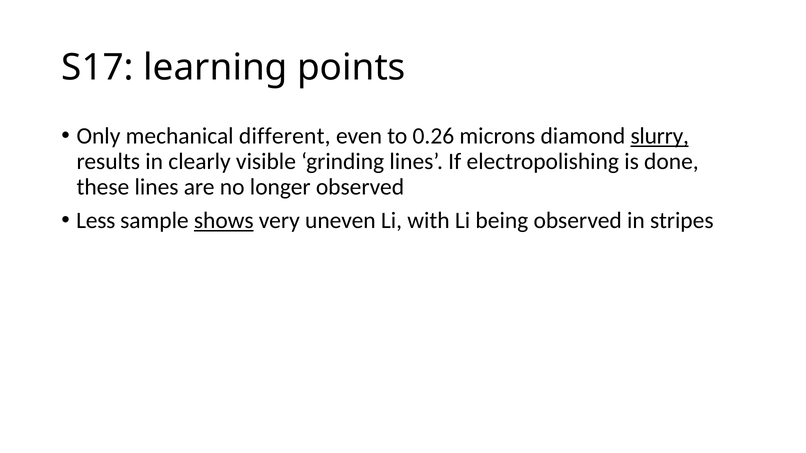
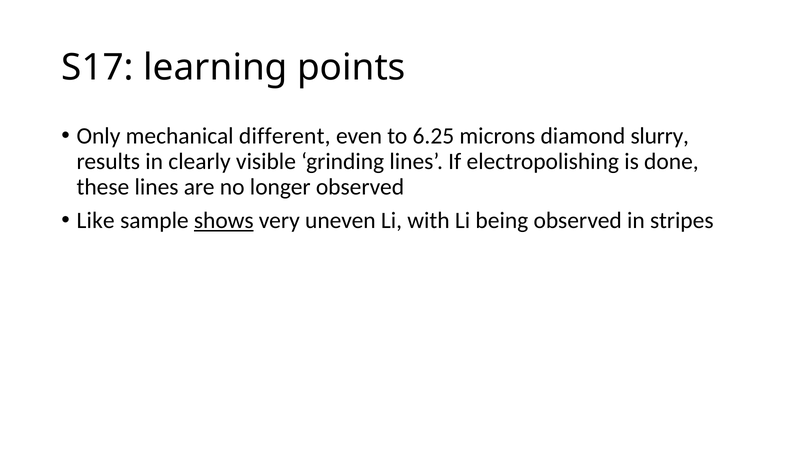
0.26: 0.26 -> 6.25 (433, 136)
slurry underline: present -> none (660, 136)
Less: Less -> Like (96, 221)
